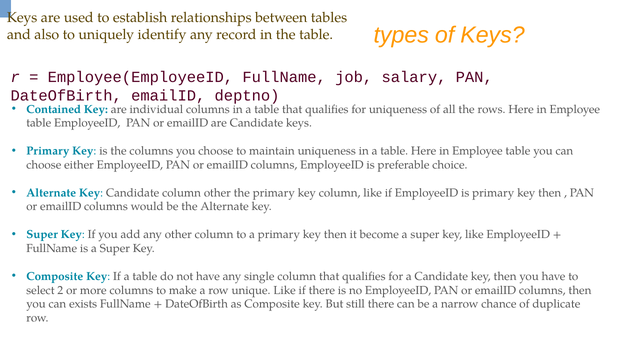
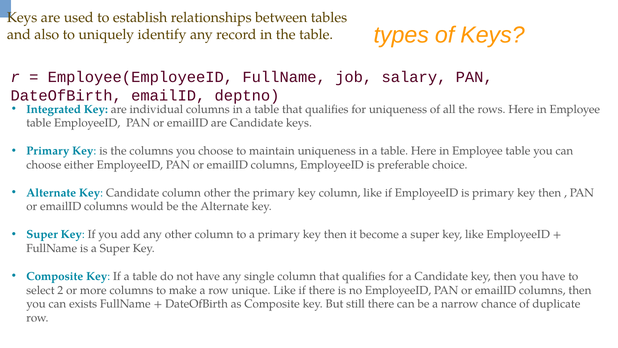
Contained: Contained -> Integrated (54, 109)
